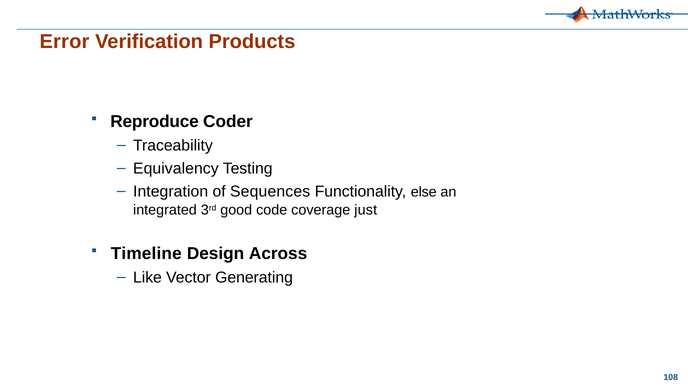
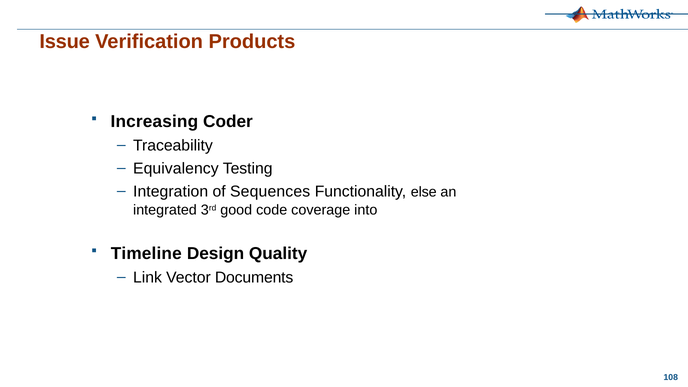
Error: Error -> Issue (65, 42)
Reproduce: Reproduce -> Increasing (154, 122)
just: just -> into (366, 210)
Across: Across -> Quality (278, 254)
Like: Like -> Link (147, 277)
Generating: Generating -> Documents (254, 277)
